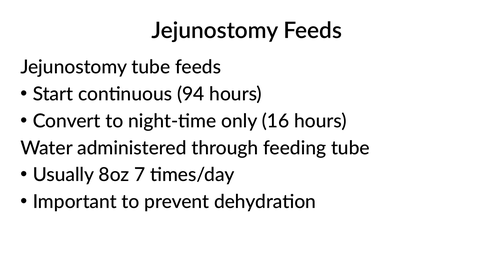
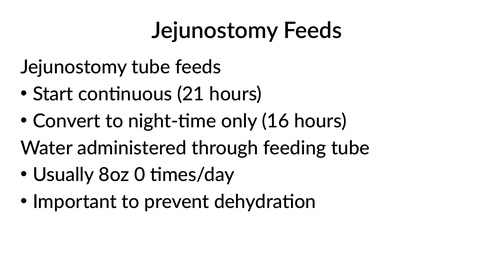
94: 94 -> 21 (191, 94)
7: 7 -> 0 (140, 175)
